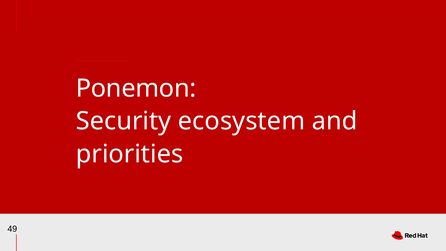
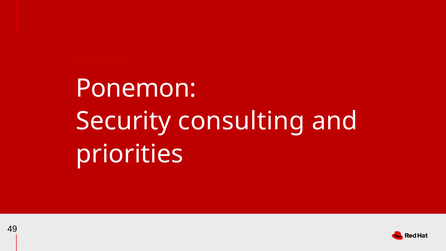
ecosystem: ecosystem -> consulting (241, 121)
